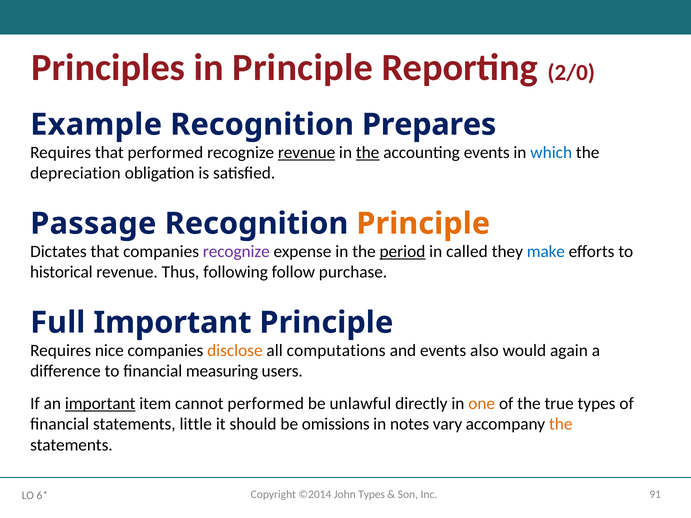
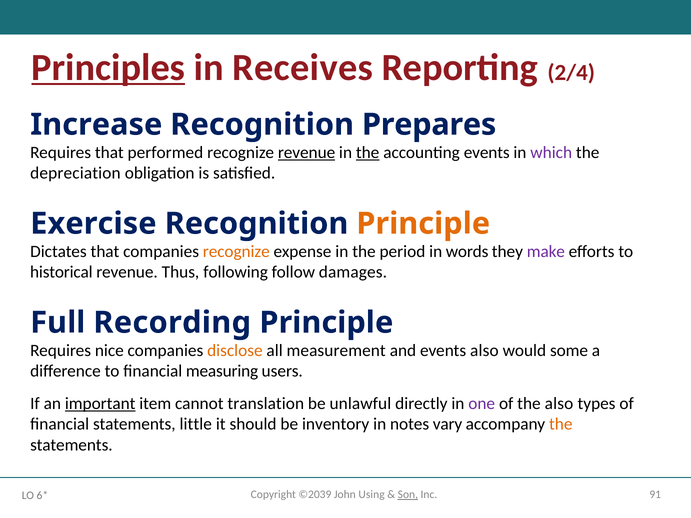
Principles underline: none -> present (108, 68)
in Principle: Principle -> Receives (303, 68)
2/0: 2/0 -> 2/4 (571, 73)
Example: Example -> Increase (96, 125)
which colour: blue -> purple (551, 152)
Passage: Passage -> Exercise (93, 224)
recognize colour: purple -> orange (236, 252)
period underline: present -> none (402, 252)
called: called -> words (467, 252)
make colour: blue -> purple (546, 252)
purchase: purchase -> damages (353, 272)
Full Important: Important -> Recording (172, 323)
computations: computations -> measurement (336, 351)
again: again -> some (569, 351)
cannot performed: performed -> translation (266, 404)
one colour: orange -> purple (482, 404)
the true: true -> also (559, 404)
omissions: omissions -> inventory (336, 424)
©2014: ©2014 -> ©2039 (315, 495)
John Types: Types -> Using (372, 495)
Son underline: none -> present (408, 495)
